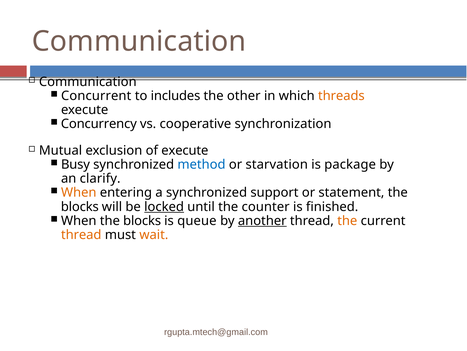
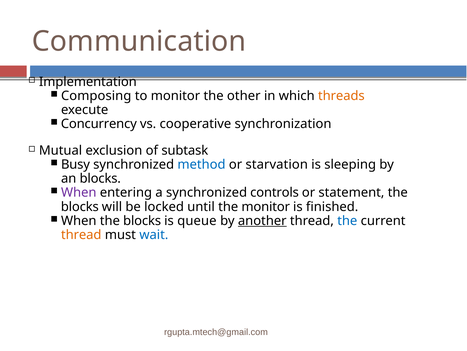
Communication: Communication -> Implementation (88, 82)
Concurrent: Concurrent -> Composing (96, 96)
to includes: includes -> monitor (175, 96)
of execute: execute -> subtask (185, 150)
package: package -> sleeping (350, 164)
an clarify: clarify -> blocks (100, 178)
When colour: orange -> purple (79, 192)
support: support -> controls (275, 192)
locked underline: present -> none (164, 206)
the counter: counter -> monitor (266, 206)
the colour: orange -> blue (347, 220)
wait colour: orange -> blue (154, 234)
